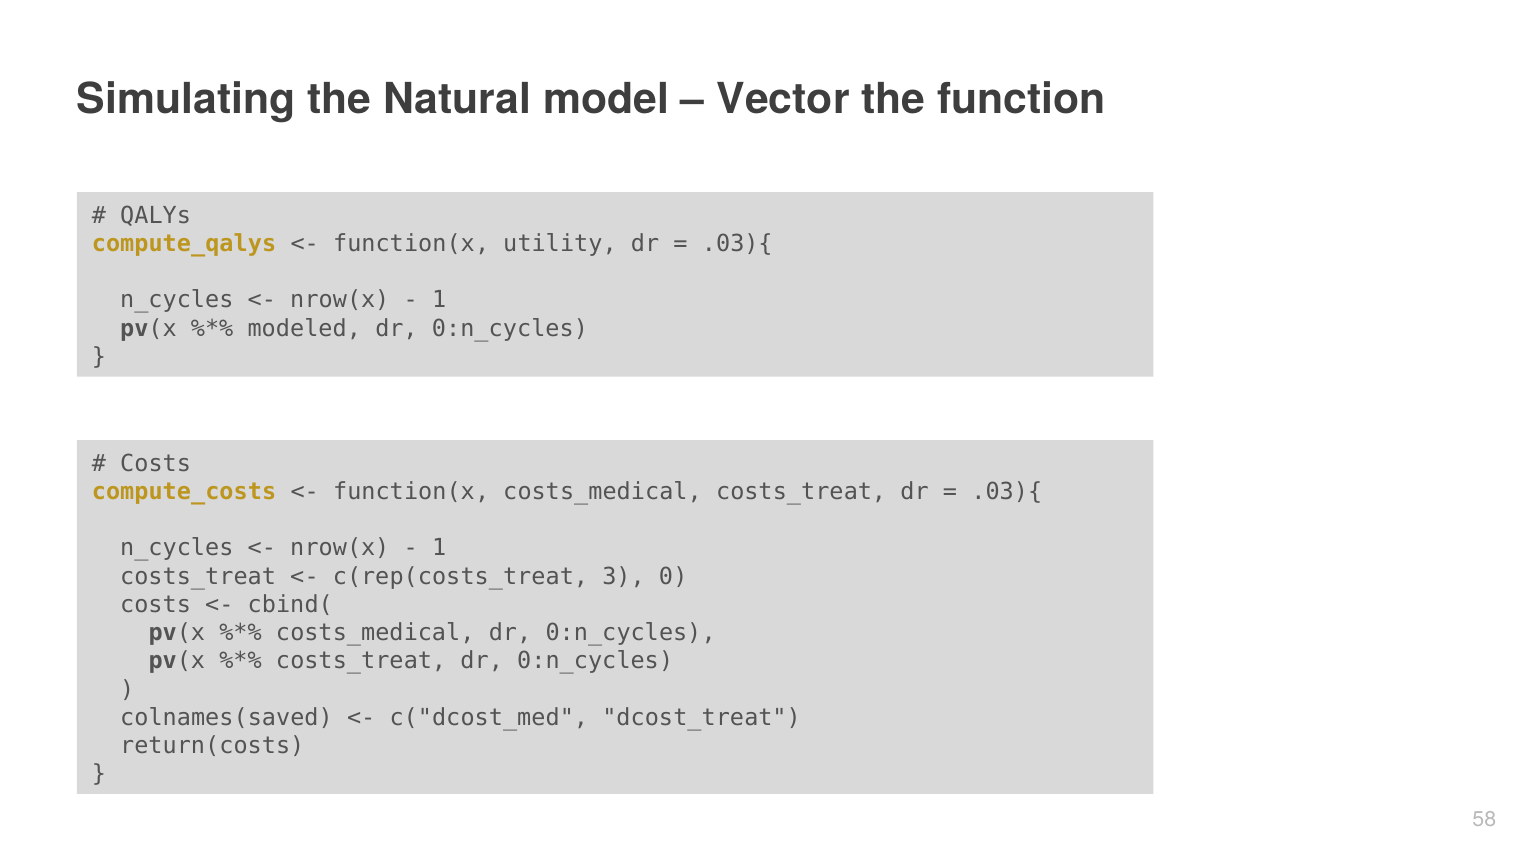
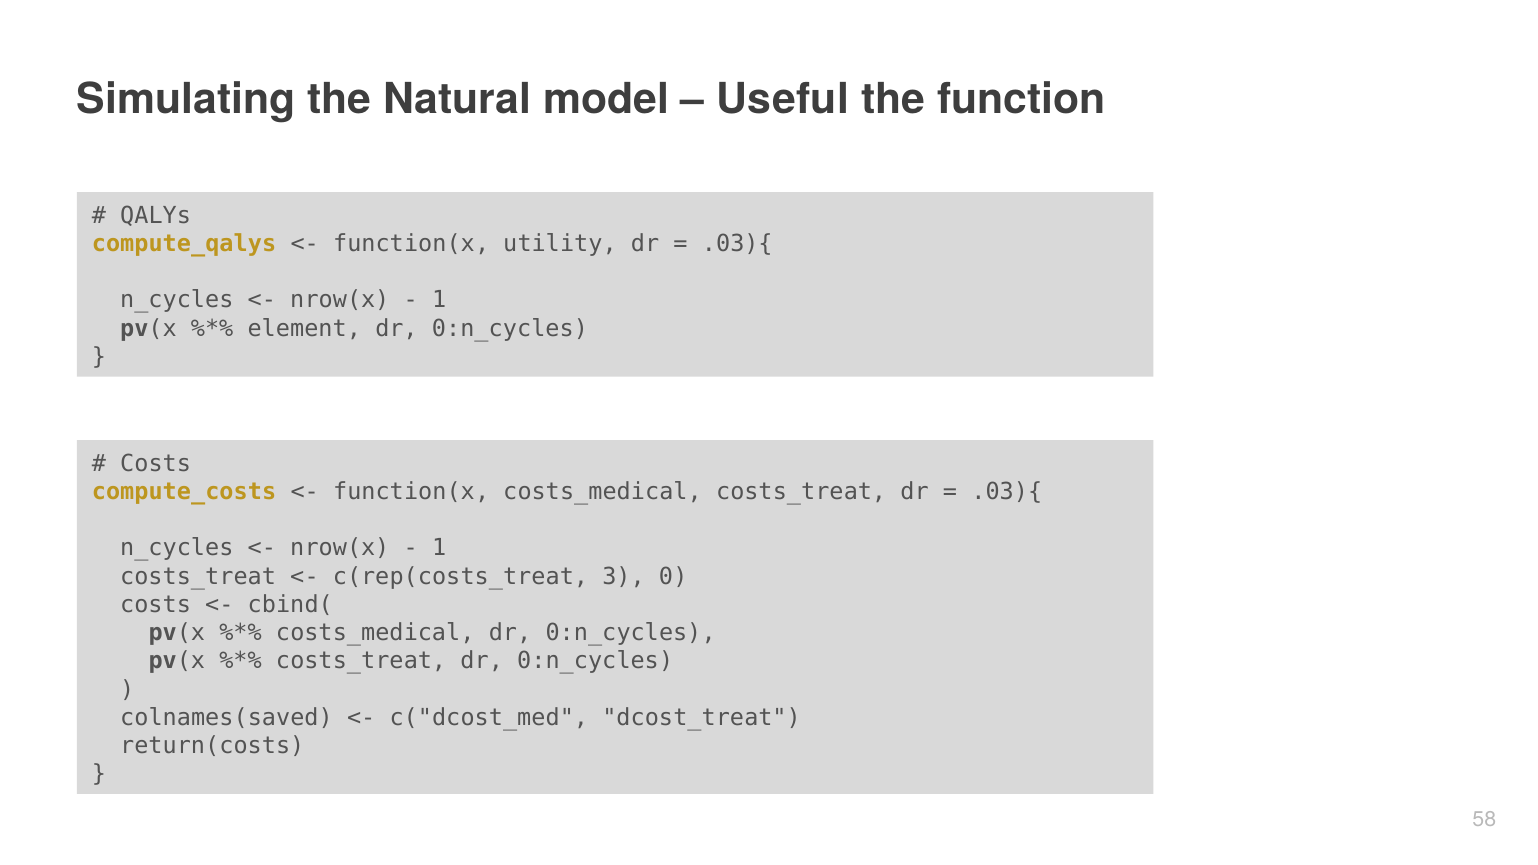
Vector: Vector -> Useful (783, 99)
modeled: modeled -> element (304, 328)
